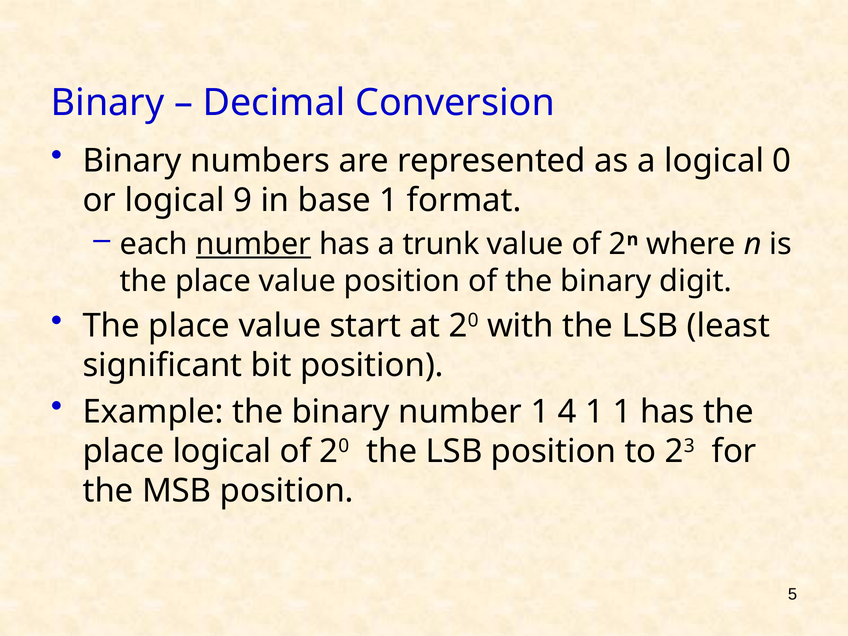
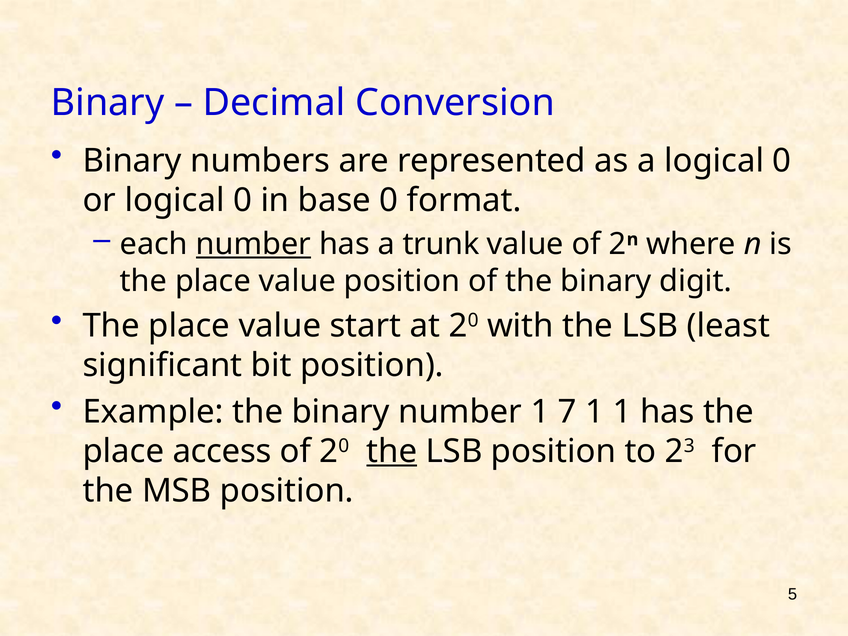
or logical 9: 9 -> 0 (243, 200)
base 1: 1 -> 0 (389, 200)
4: 4 -> 7 (567, 412)
place logical: logical -> access (222, 451)
the underline: none -> present (392, 451)
